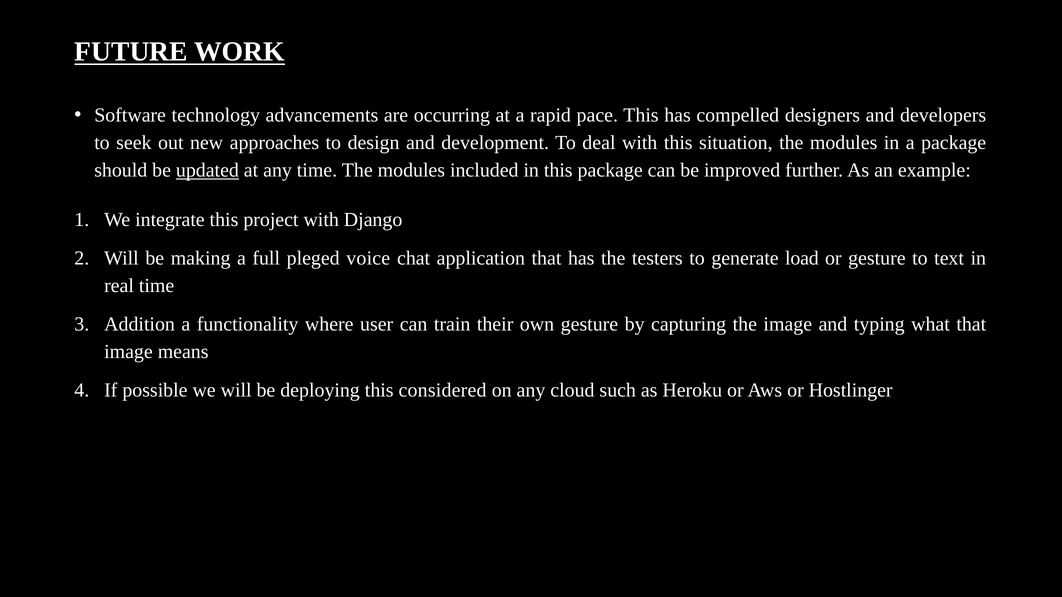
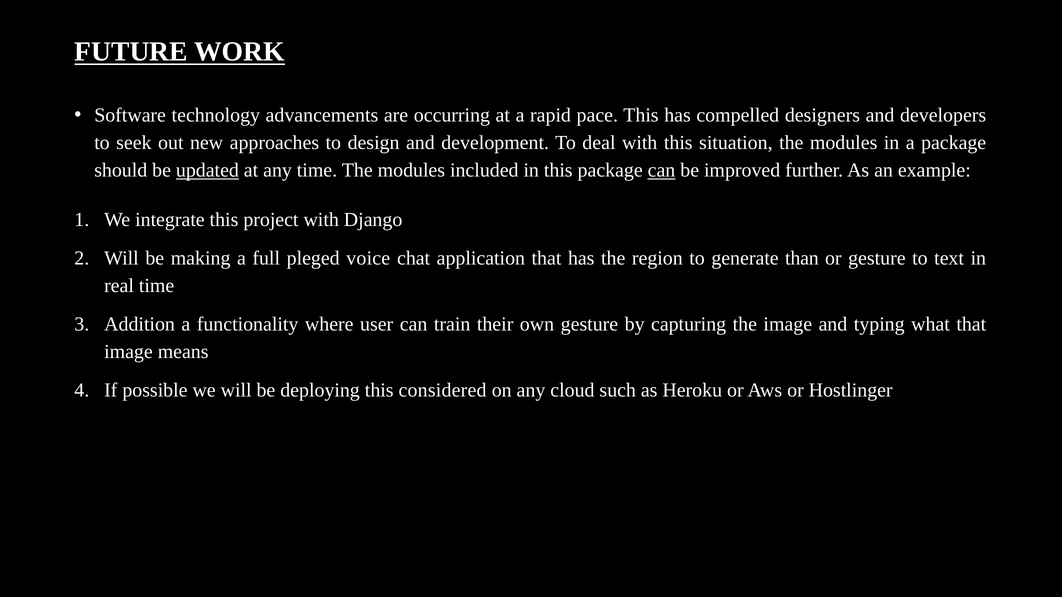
can underline: none -> present (661, 170)
testers: testers -> region (657, 259)
load: load -> than (802, 259)
